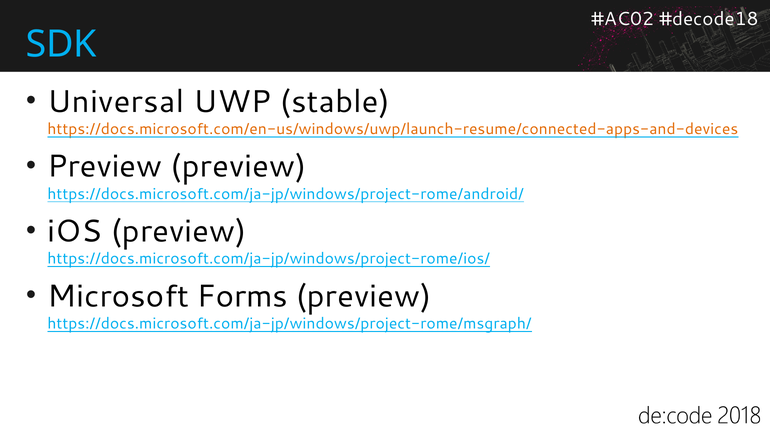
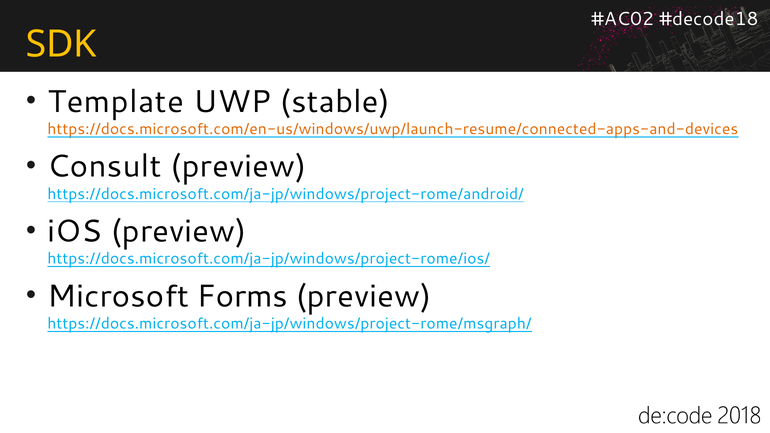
SDK colour: light blue -> yellow (61, 44)
Universal: Universal -> Template (116, 102)
Preview: Preview -> Consult (104, 167)
